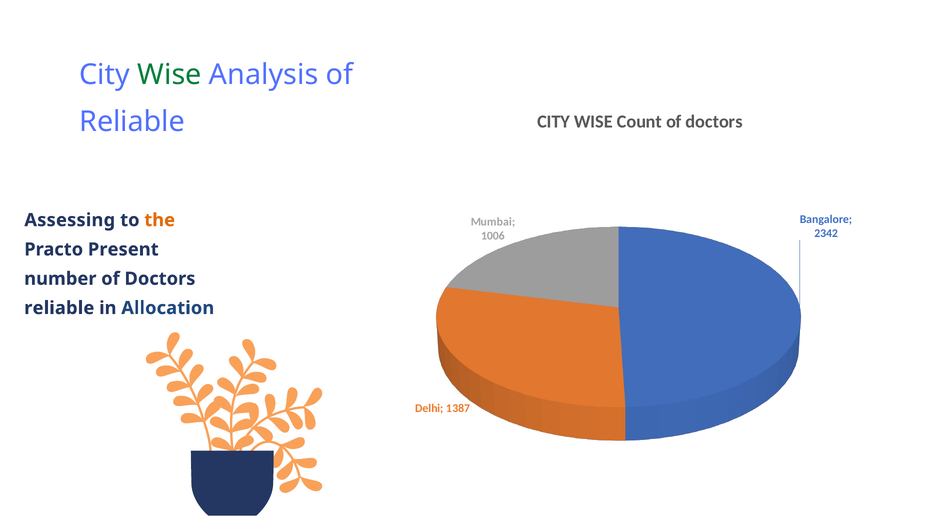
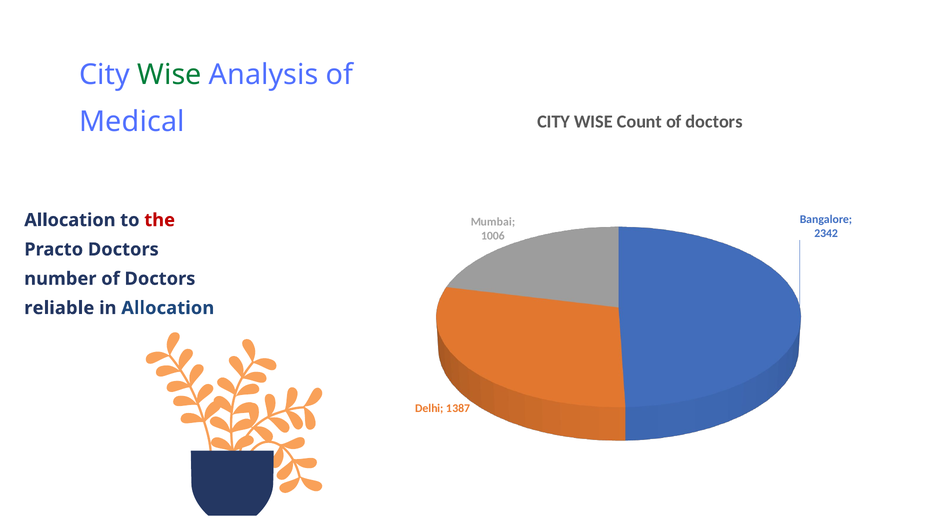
Reliable: Reliable -> Medical (132, 122)
Assessing: Assessing -> Allocation (70, 220)
the colour: orange -> red (160, 220)
Practo Present: Present -> Doctors (123, 249)
